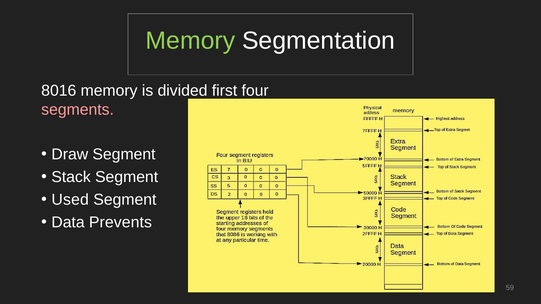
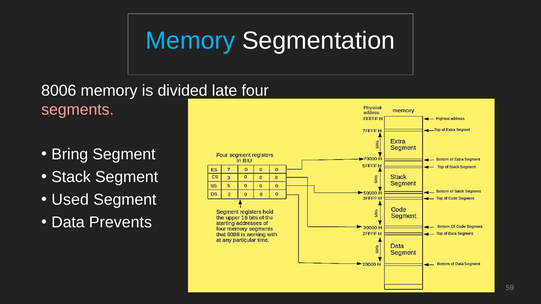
Memory colour: light green -> light blue (190, 41)
8016: 8016 -> 8006 (59, 91)
first: first -> late (225, 91)
Draw: Draw -> Bring (70, 155)
